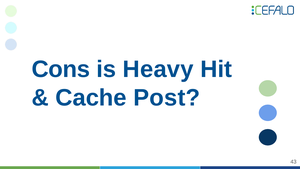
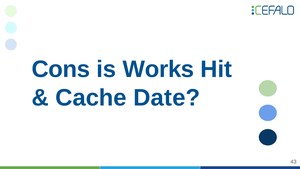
Heavy: Heavy -> Works (158, 69)
Post: Post -> Date (167, 98)
